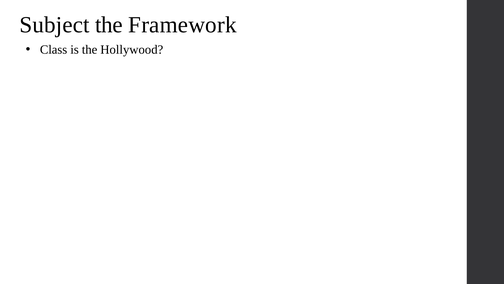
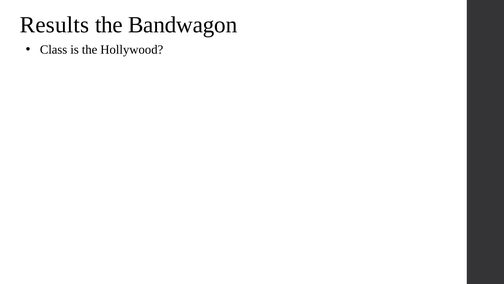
Subject: Subject -> Results (55, 25)
Framework: Framework -> Bandwagon (183, 25)
